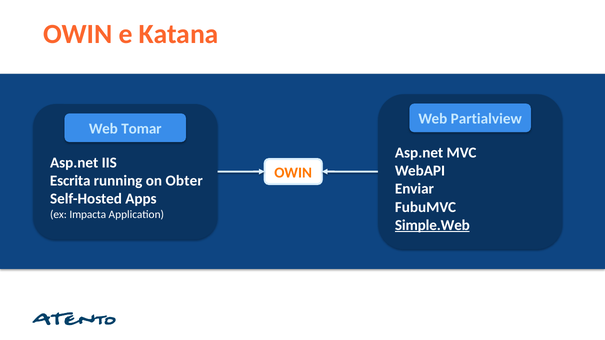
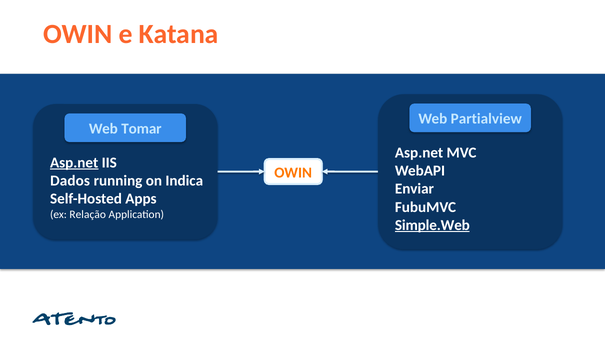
Asp.net underline: none -> present (74, 163)
Escrita: Escrita -> Dados (70, 181)
Obter: Obter -> Indica (184, 181)
Impacta: Impacta -> Relação (88, 215)
